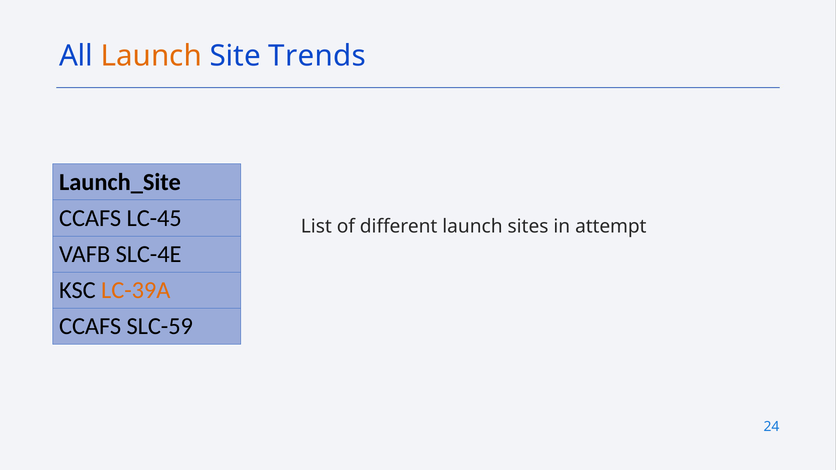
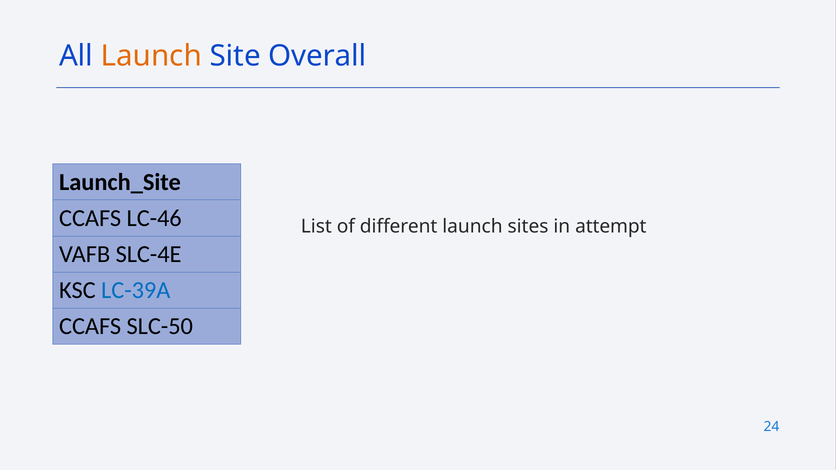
Trends: Trends -> Overall (317, 56)
LC-45: LC-45 -> LC-46 (154, 218)
LC-39A colour: orange -> blue (136, 290)
SLC-59: SLC-59 -> SLC-50 (160, 327)
